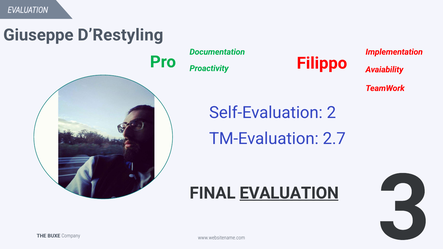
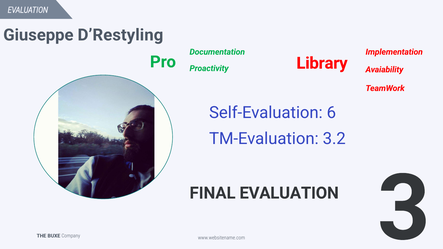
Filippo: Filippo -> Library (322, 63)
2: 2 -> 6 (331, 113)
2.7: 2.7 -> 3.2 (334, 139)
EVALUATION underline: present -> none (289, 193)
